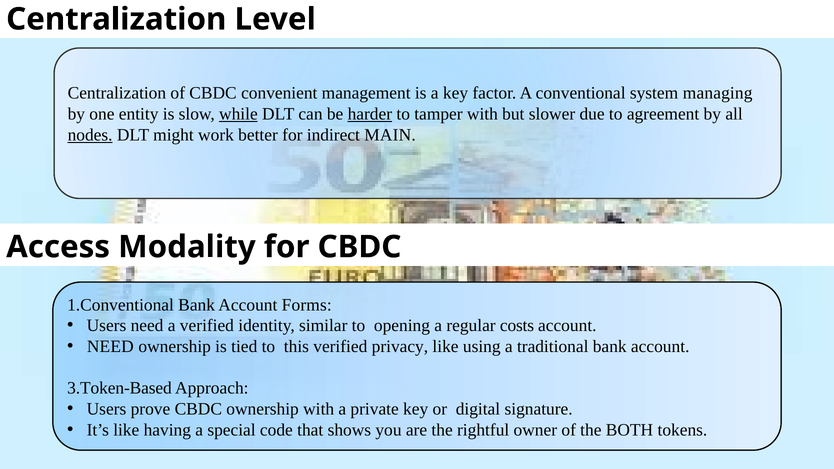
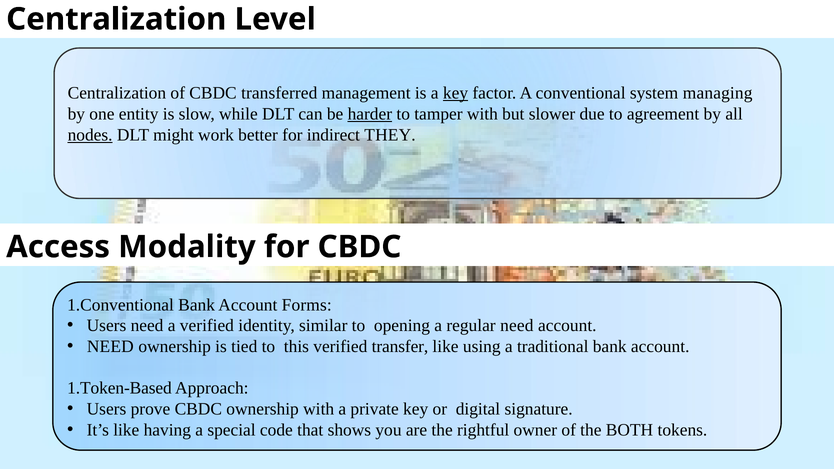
convenient: convenient -> transferred (279, 93)
key underline: none -> present (456, 93)
while underline: present -> none (238, 114)
MAIN: MAIN -> THEY (390, 135)
regular costs: costs -> need (517, 326)
privacy: privacy -> transfer (400, 347)
3.Token-Based: 3.Token-Based -> 1.Token-Based (119, 388)
